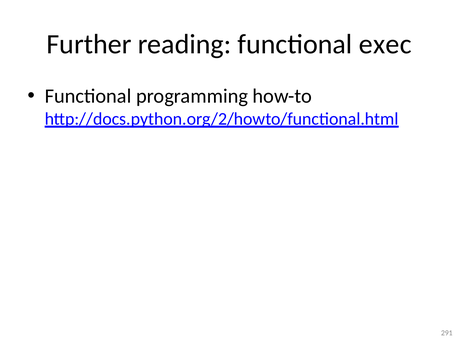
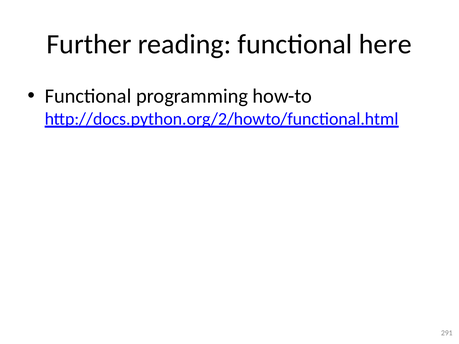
exec: exec -> here (385, 44)
